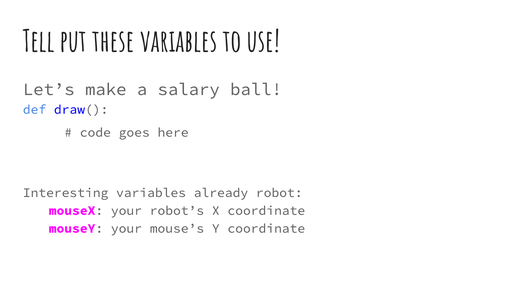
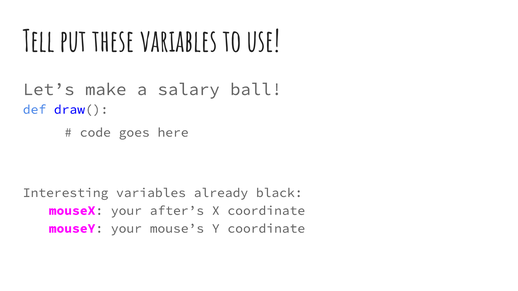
robot: robot -> black (279, 193)
robot’s: robot’s -> after’s (177, 211)
